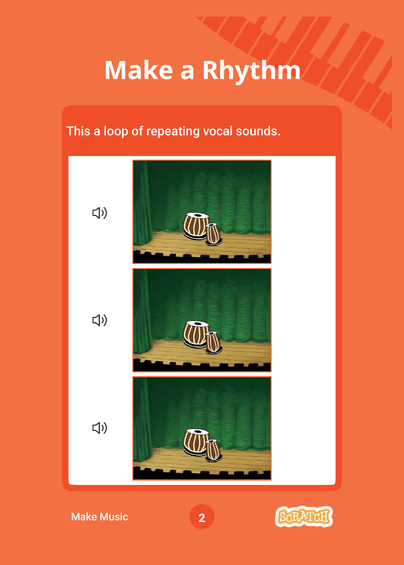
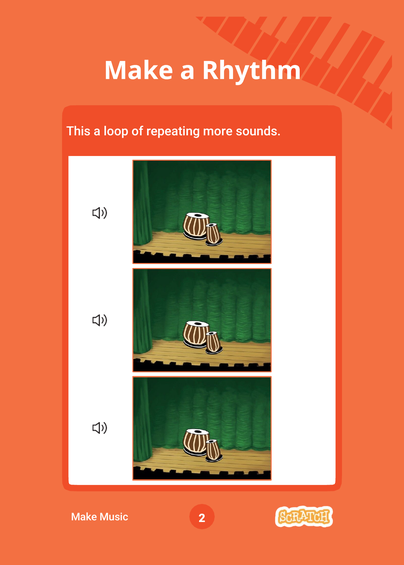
vocal: vocal -> more (218, 131)
